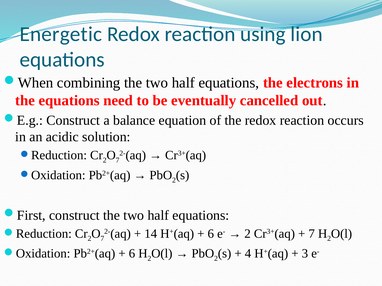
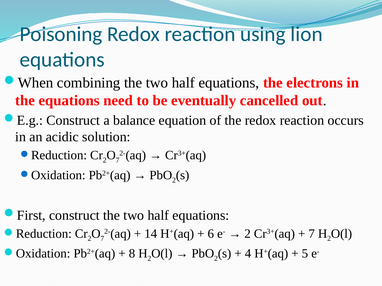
Energetic: Energetic -> Poisoning (61, 34)
6: 6 -> 8 (132, 254)
3: 3 -> 5 (305, 254)
